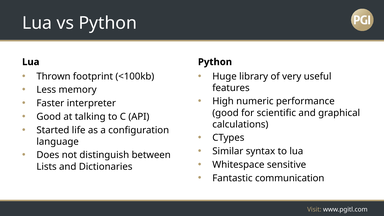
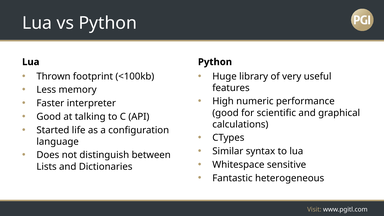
communication: communication -> heterogeneous (290, 178)
